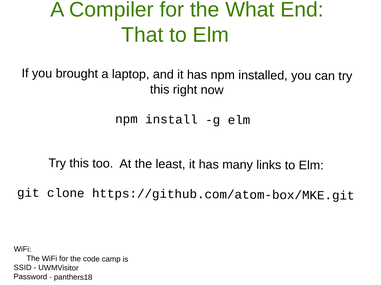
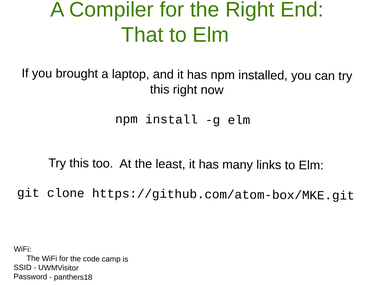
the What: What -> Right (250, 10)
